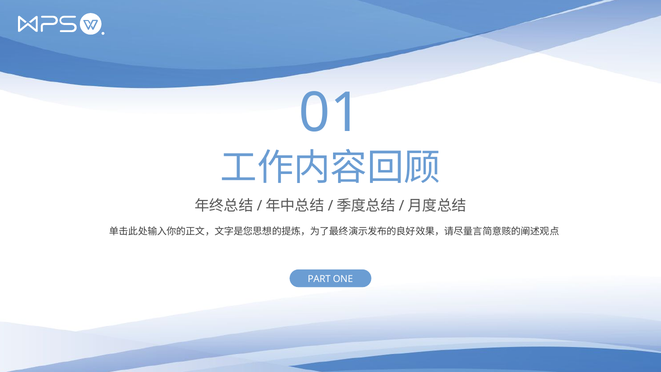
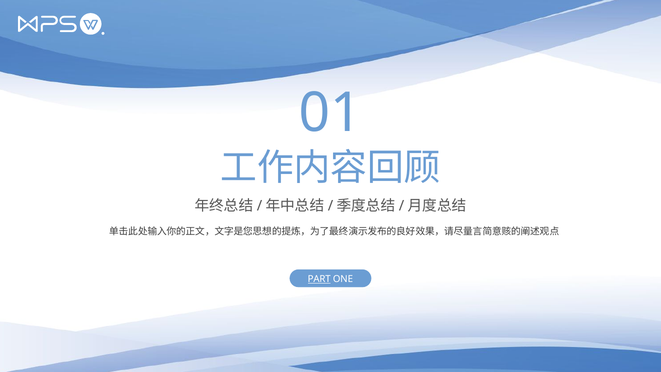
PART underline: none -> present (319, 279)
